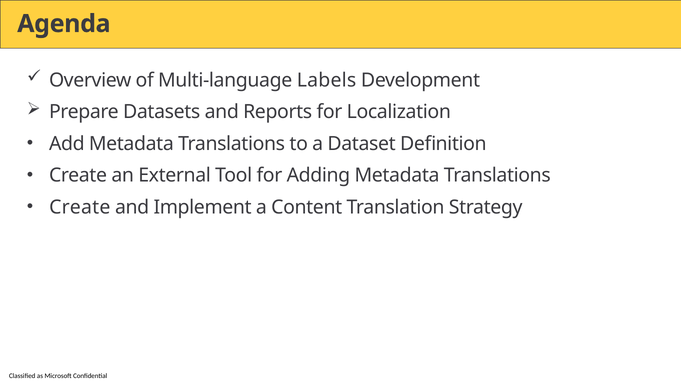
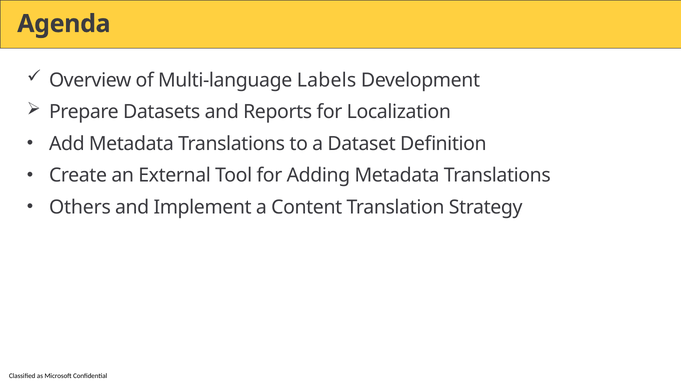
Create: Create -> Others (80, 207)
